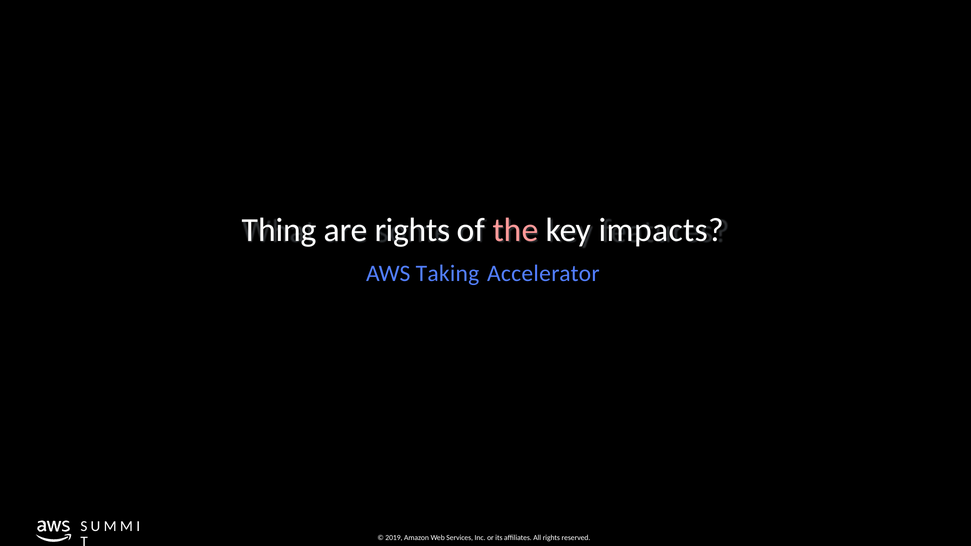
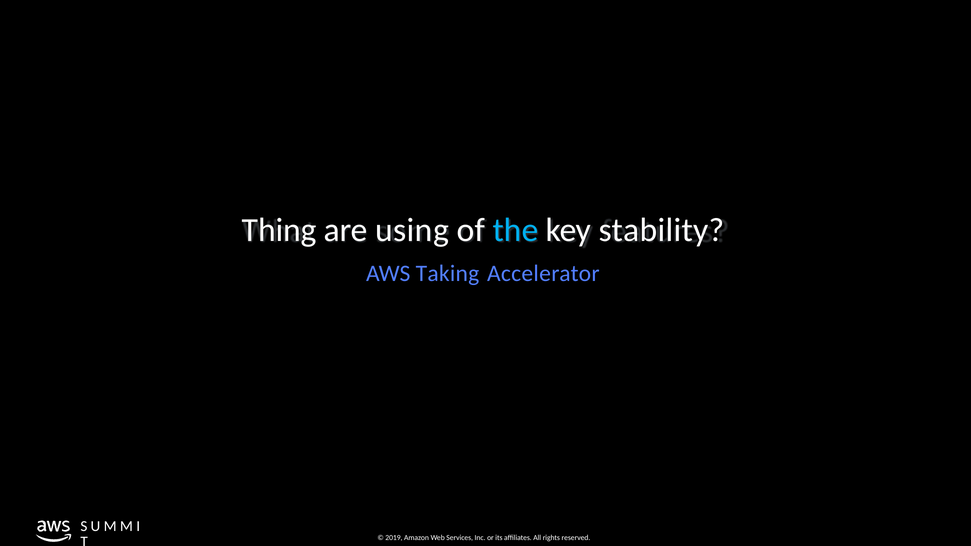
are rights: rights -> using (412, 230)
the colour: pink -> light blue (515, 230)
impacts: impacts -> stability (661, 230)
